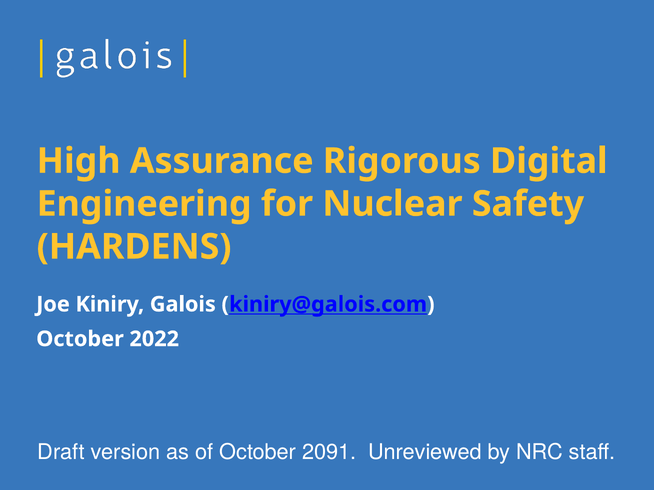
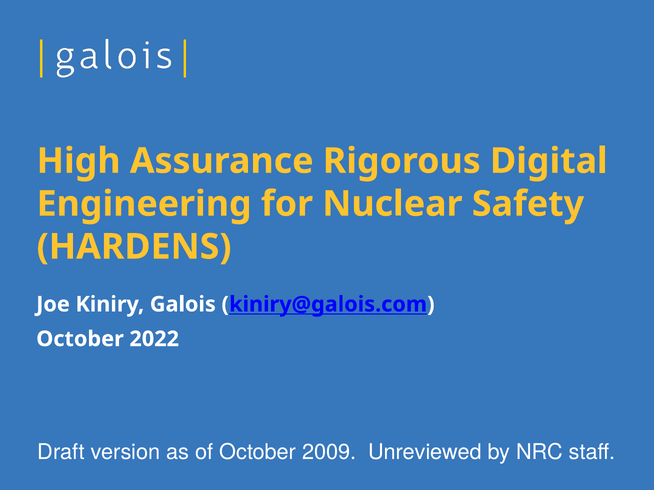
2091: 2091 -> 2009 (329, 452)
